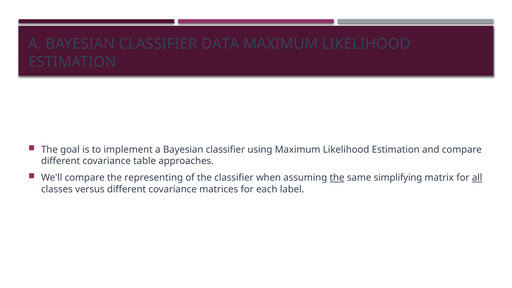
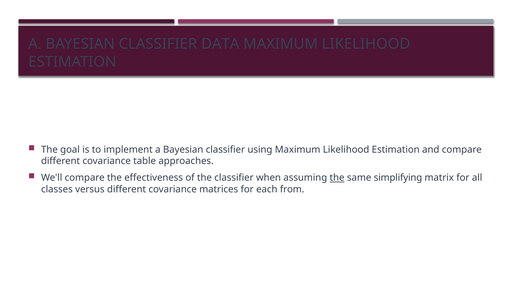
representing: representing -> effectiveness (154, 178)
all underline: present -> none (477, 178)
label: label -> from (292, 189)
